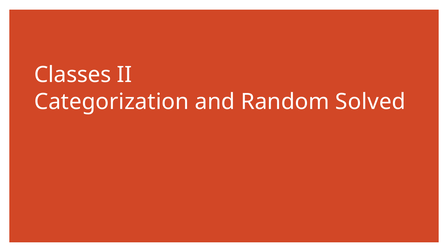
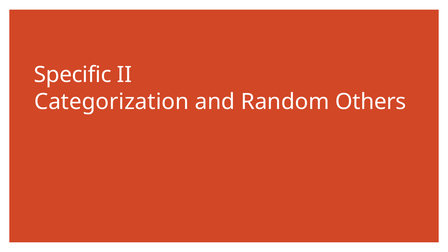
Classes: Classes -> Specific (73, 75)
Solved: Solved -> Others (371, 102)
